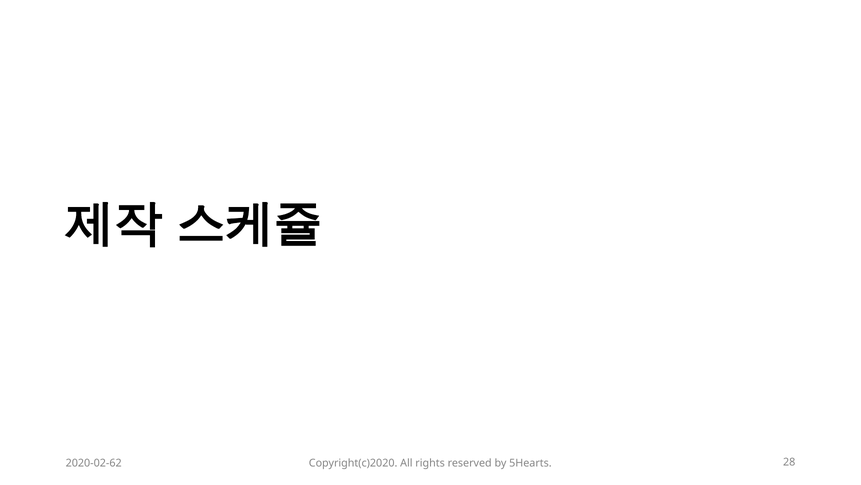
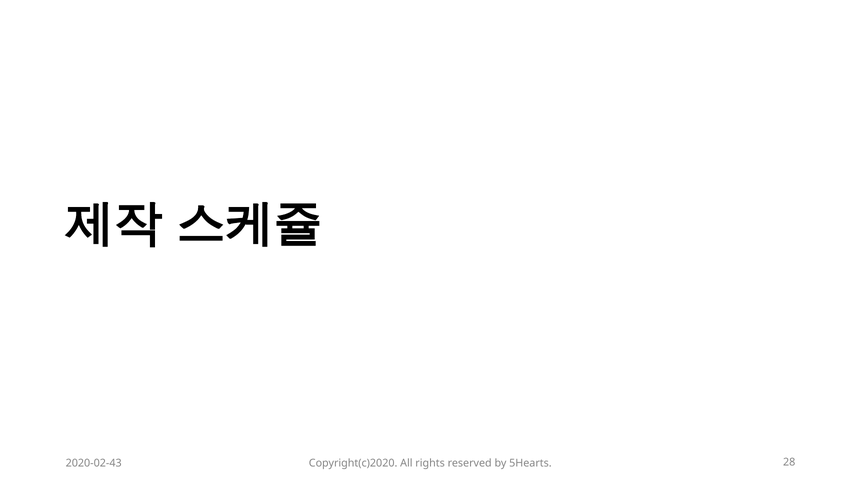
2020-02-62: 2020-02-62 -> 2020-02-43 (94, 463)
